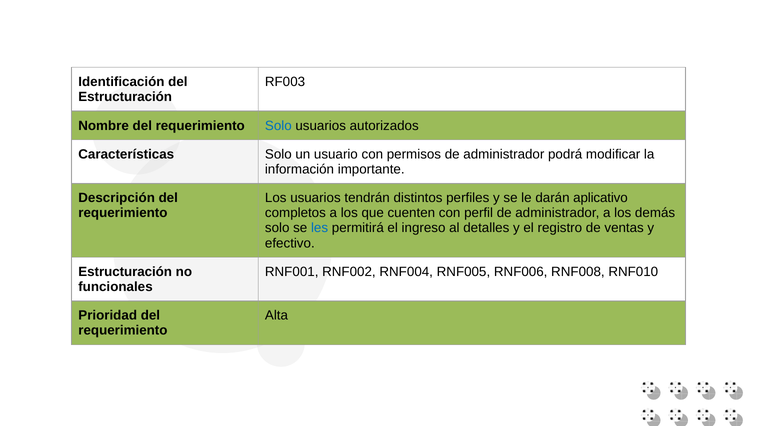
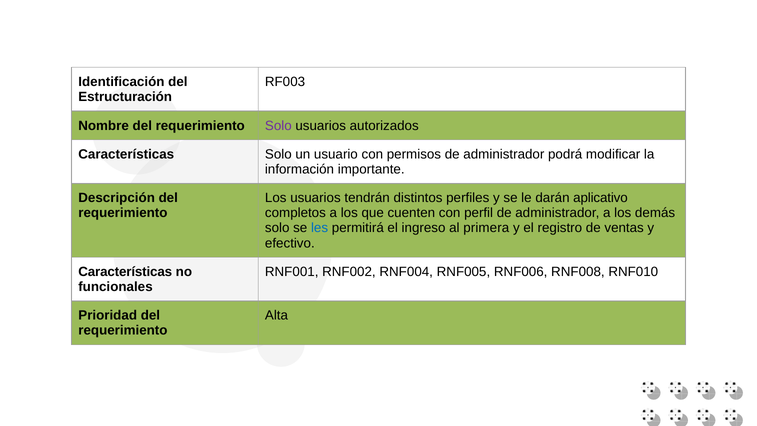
Solo colour: blue -> purple (278, 126)
detalles: detalles -> primera (486, 228)
Estructuración: Estructuración -> Características (125, 272)
